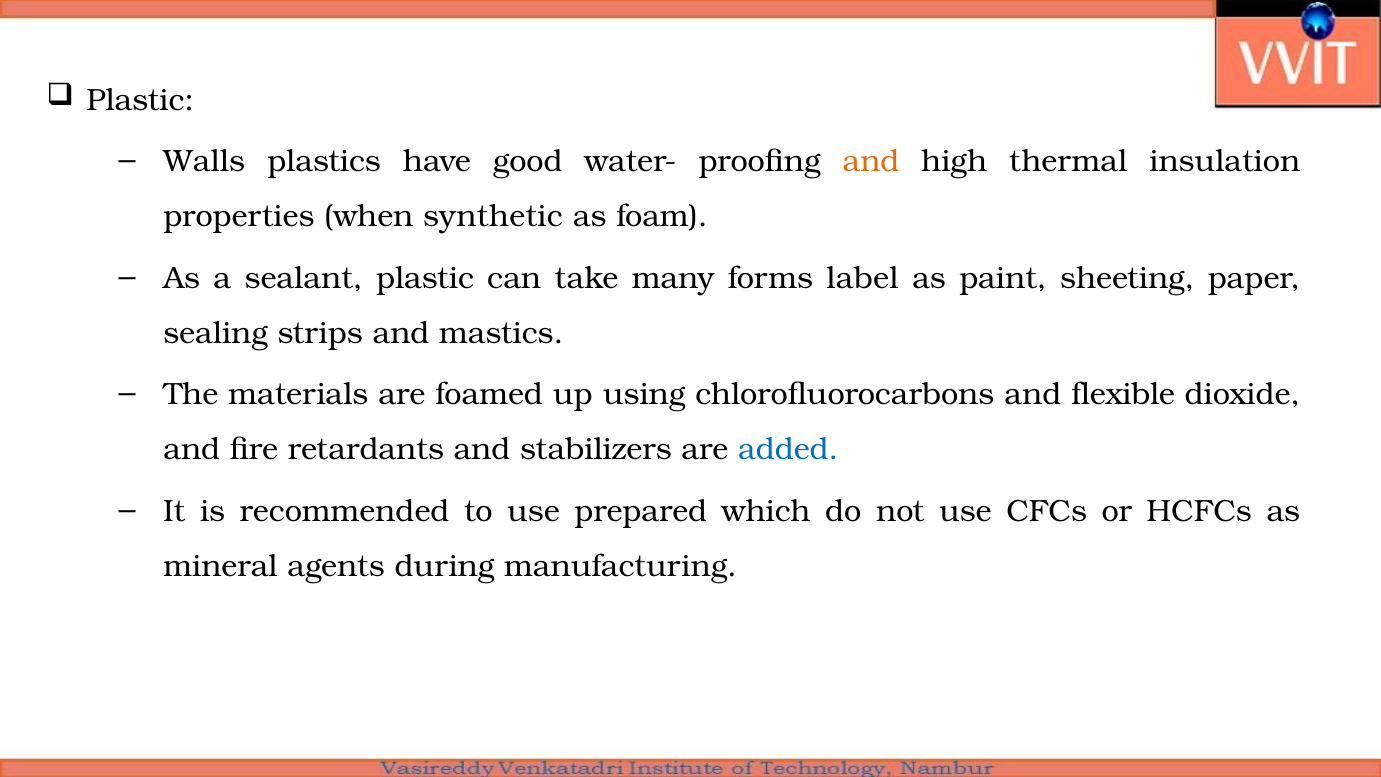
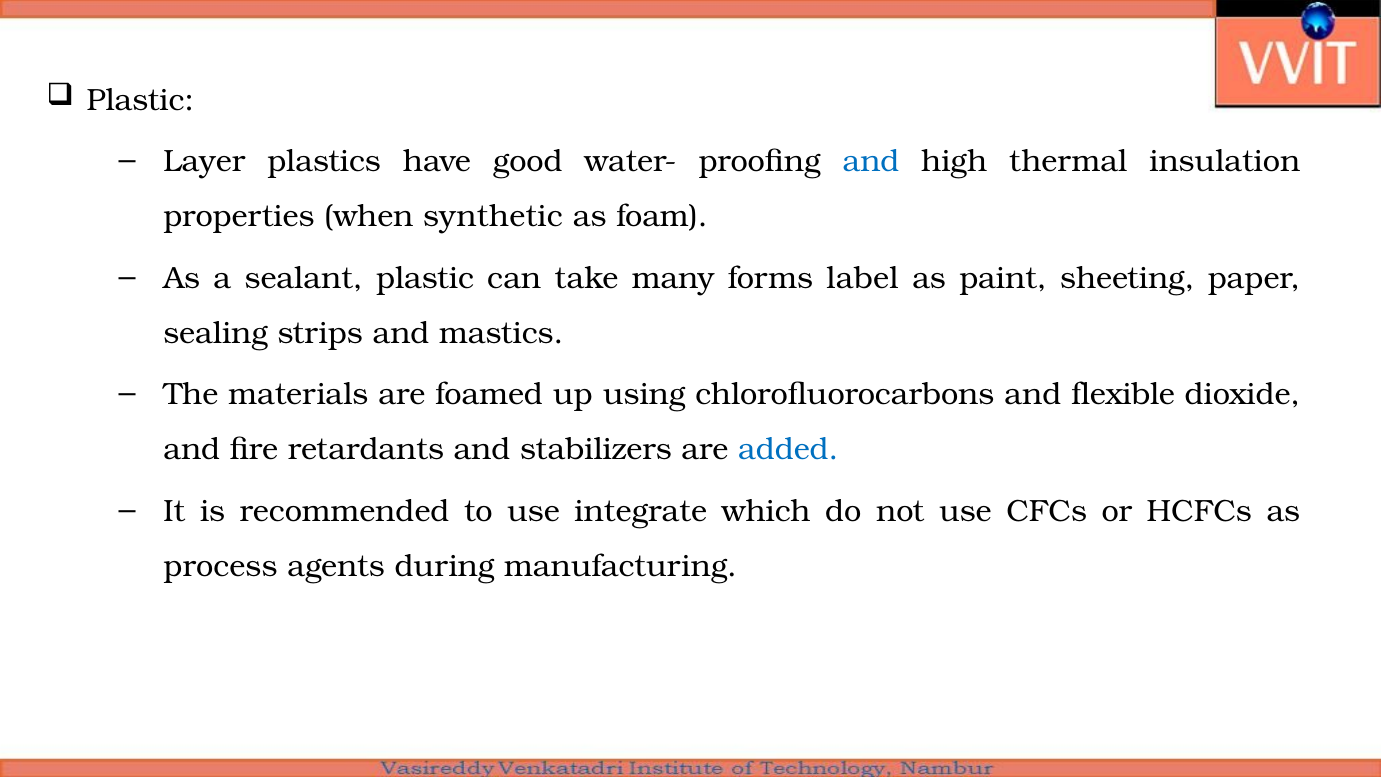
Walls: Walls -> Layer (204, 161)
and colour: orange -> blue (871, 161)
prepared: prepared -> integrate (641, 511)
mineral: mineral -> process (220, 566)
